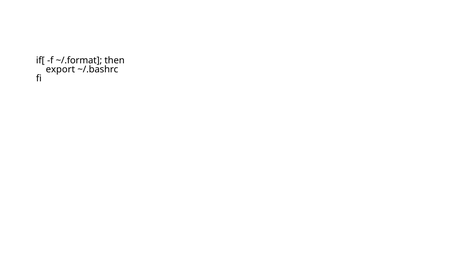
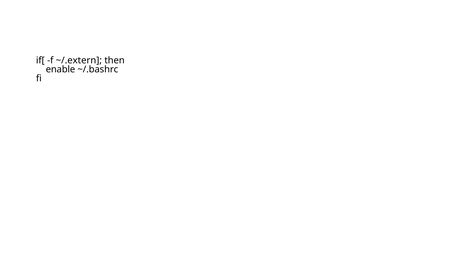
~/.format: ~/.format -> ~/.extern (79, 60)
export: export -> enable (60, 69)
